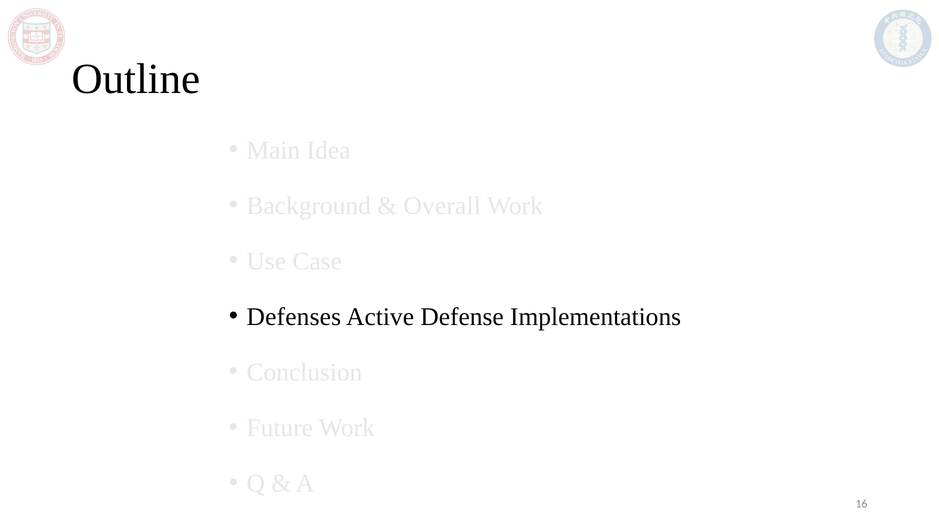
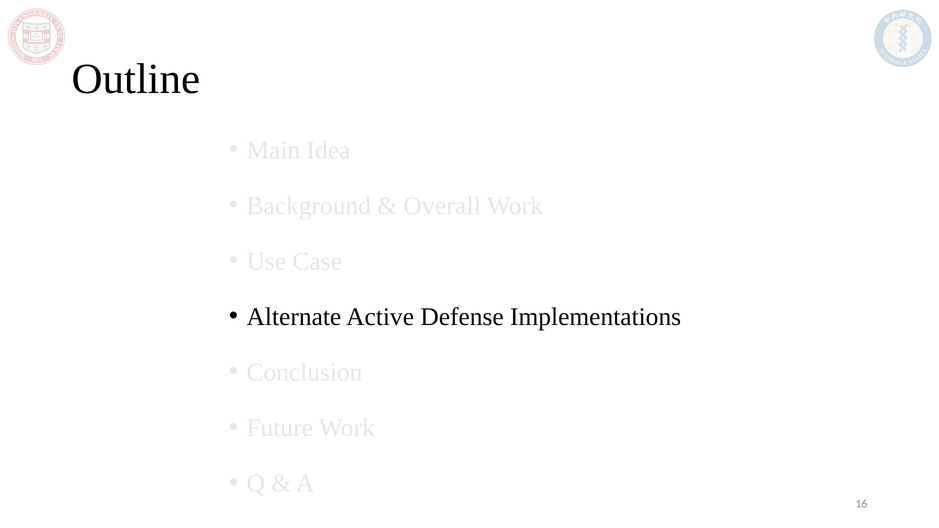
Defenses: Defenses -> Alternate (294, 317)
